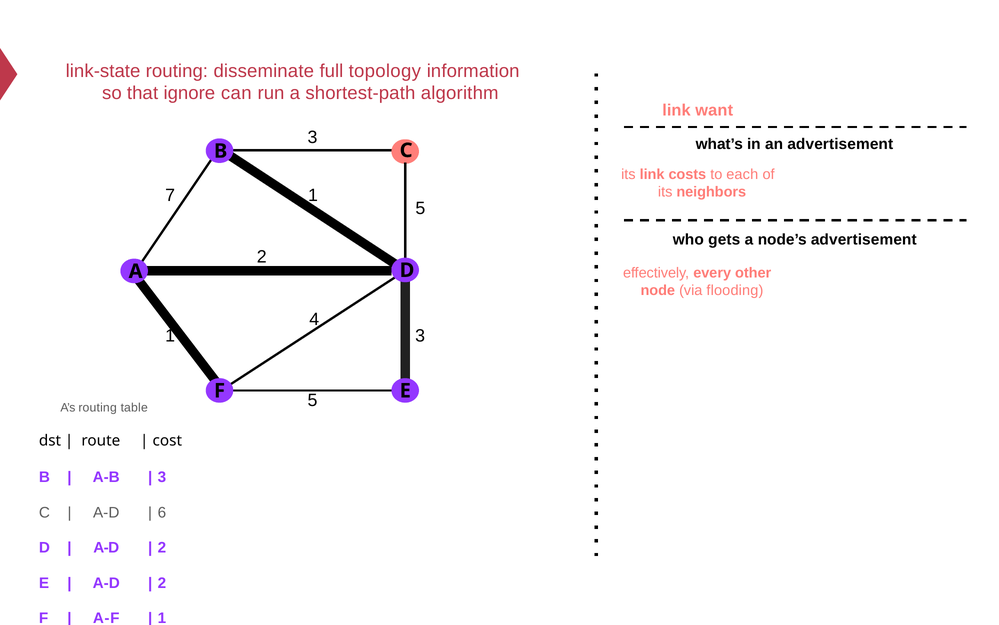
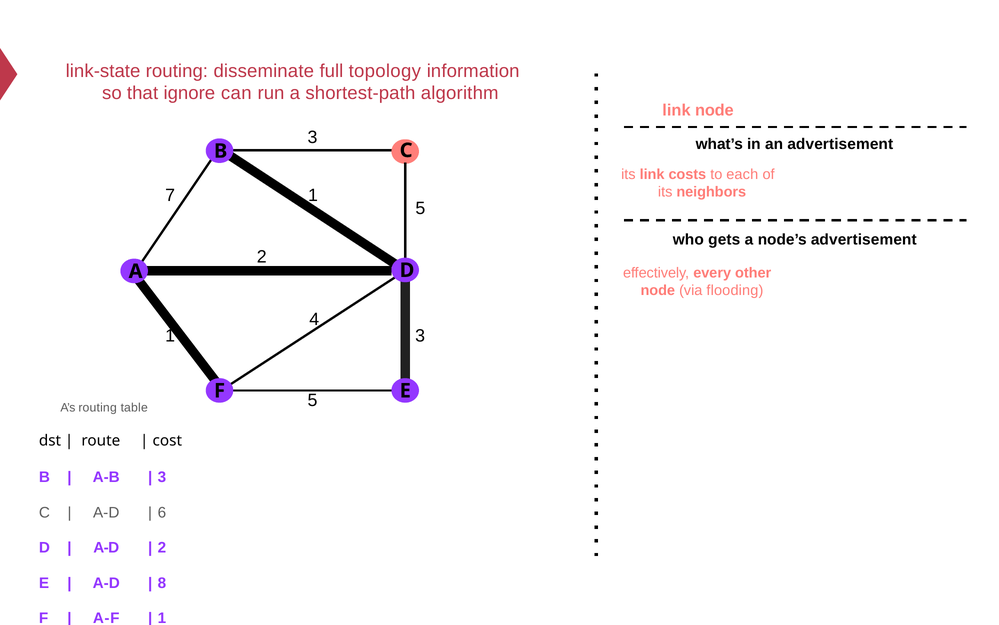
link want: want -> node (714, 110)
2: 2 -> 8 (162, 583)
